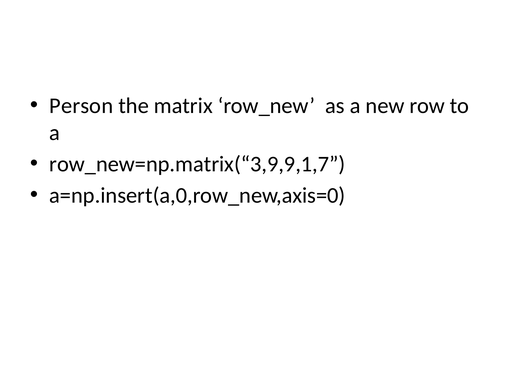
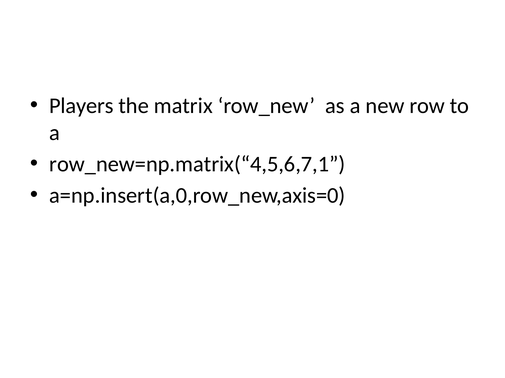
Person: Person -> Players (81, 106)
row_new=np.matrix(“3,9,9,1,7: row_new=np.matrix(“3,9,9,1,7 -> row_new=np.matrix(“4,5,6,7,1 (197, 164)
